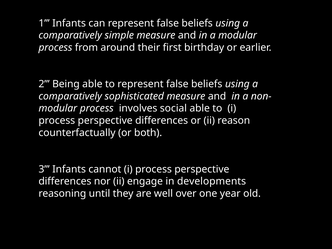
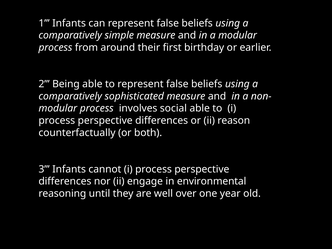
developments: developments -> environmental (212, 181)
